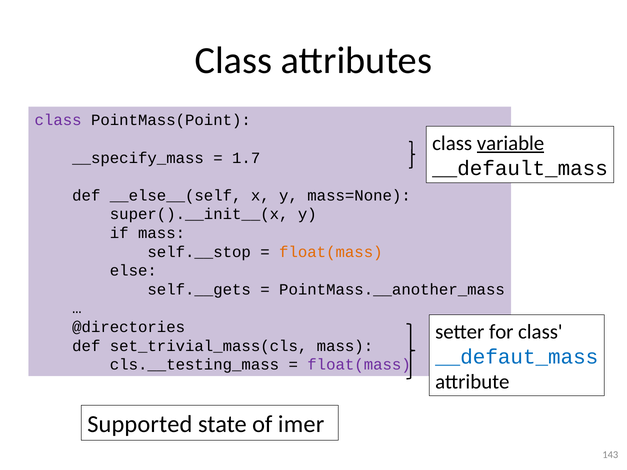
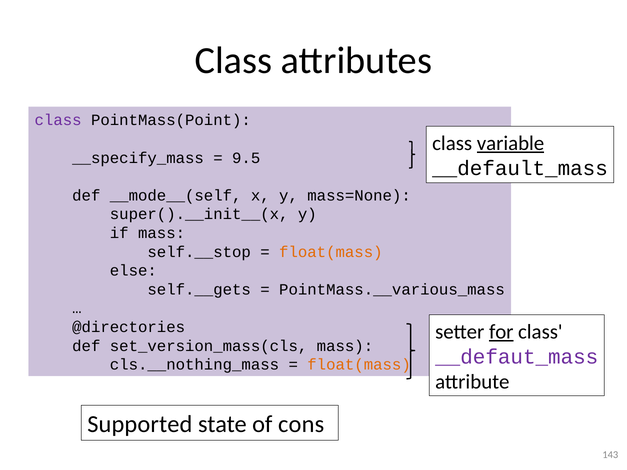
1.7: 1.7 -> 9.5 (246, 158)
__else__(self: __else__(self -> __mode__(self (176, 196)
PointMass.__another_mass: PointMass.__another_mass -> PointMass.__various_mass (392, 290)
for underline: none -> present (501, 332)
set_trivial_mass(cls: set_trivial_mass(cls -> set_version_mass(cls (209, 346)
__defaut_mass colour: blue -> purple (517, 357)
cls.__testing_mass: cls.__testing_mass -> cls.__nothing_mass (194, 365)
float(mass colour: purple -> orange (359, 365)
imer: imer -> cons (301, 425)
